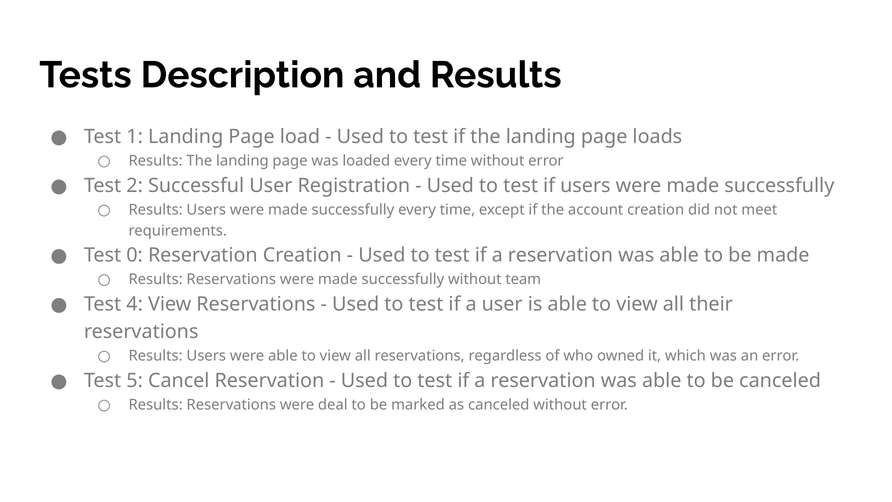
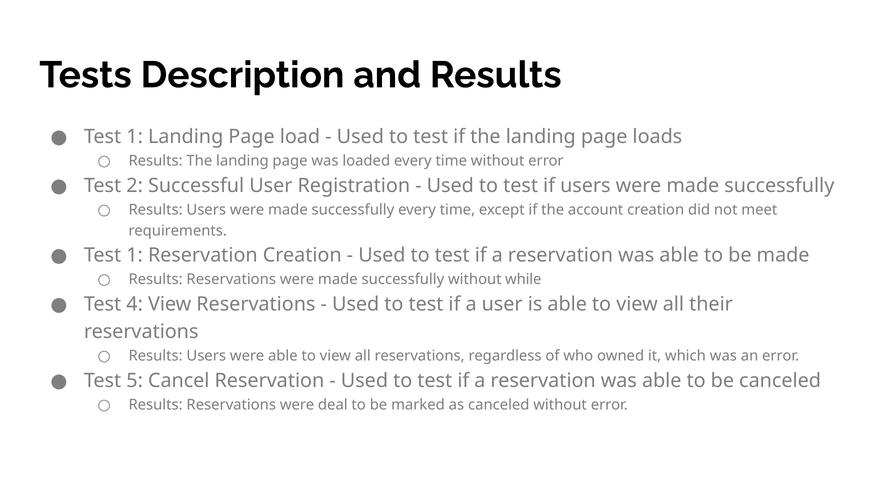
0: 0 -> 1 (135, 255)
team: team -> while (523, 279)
